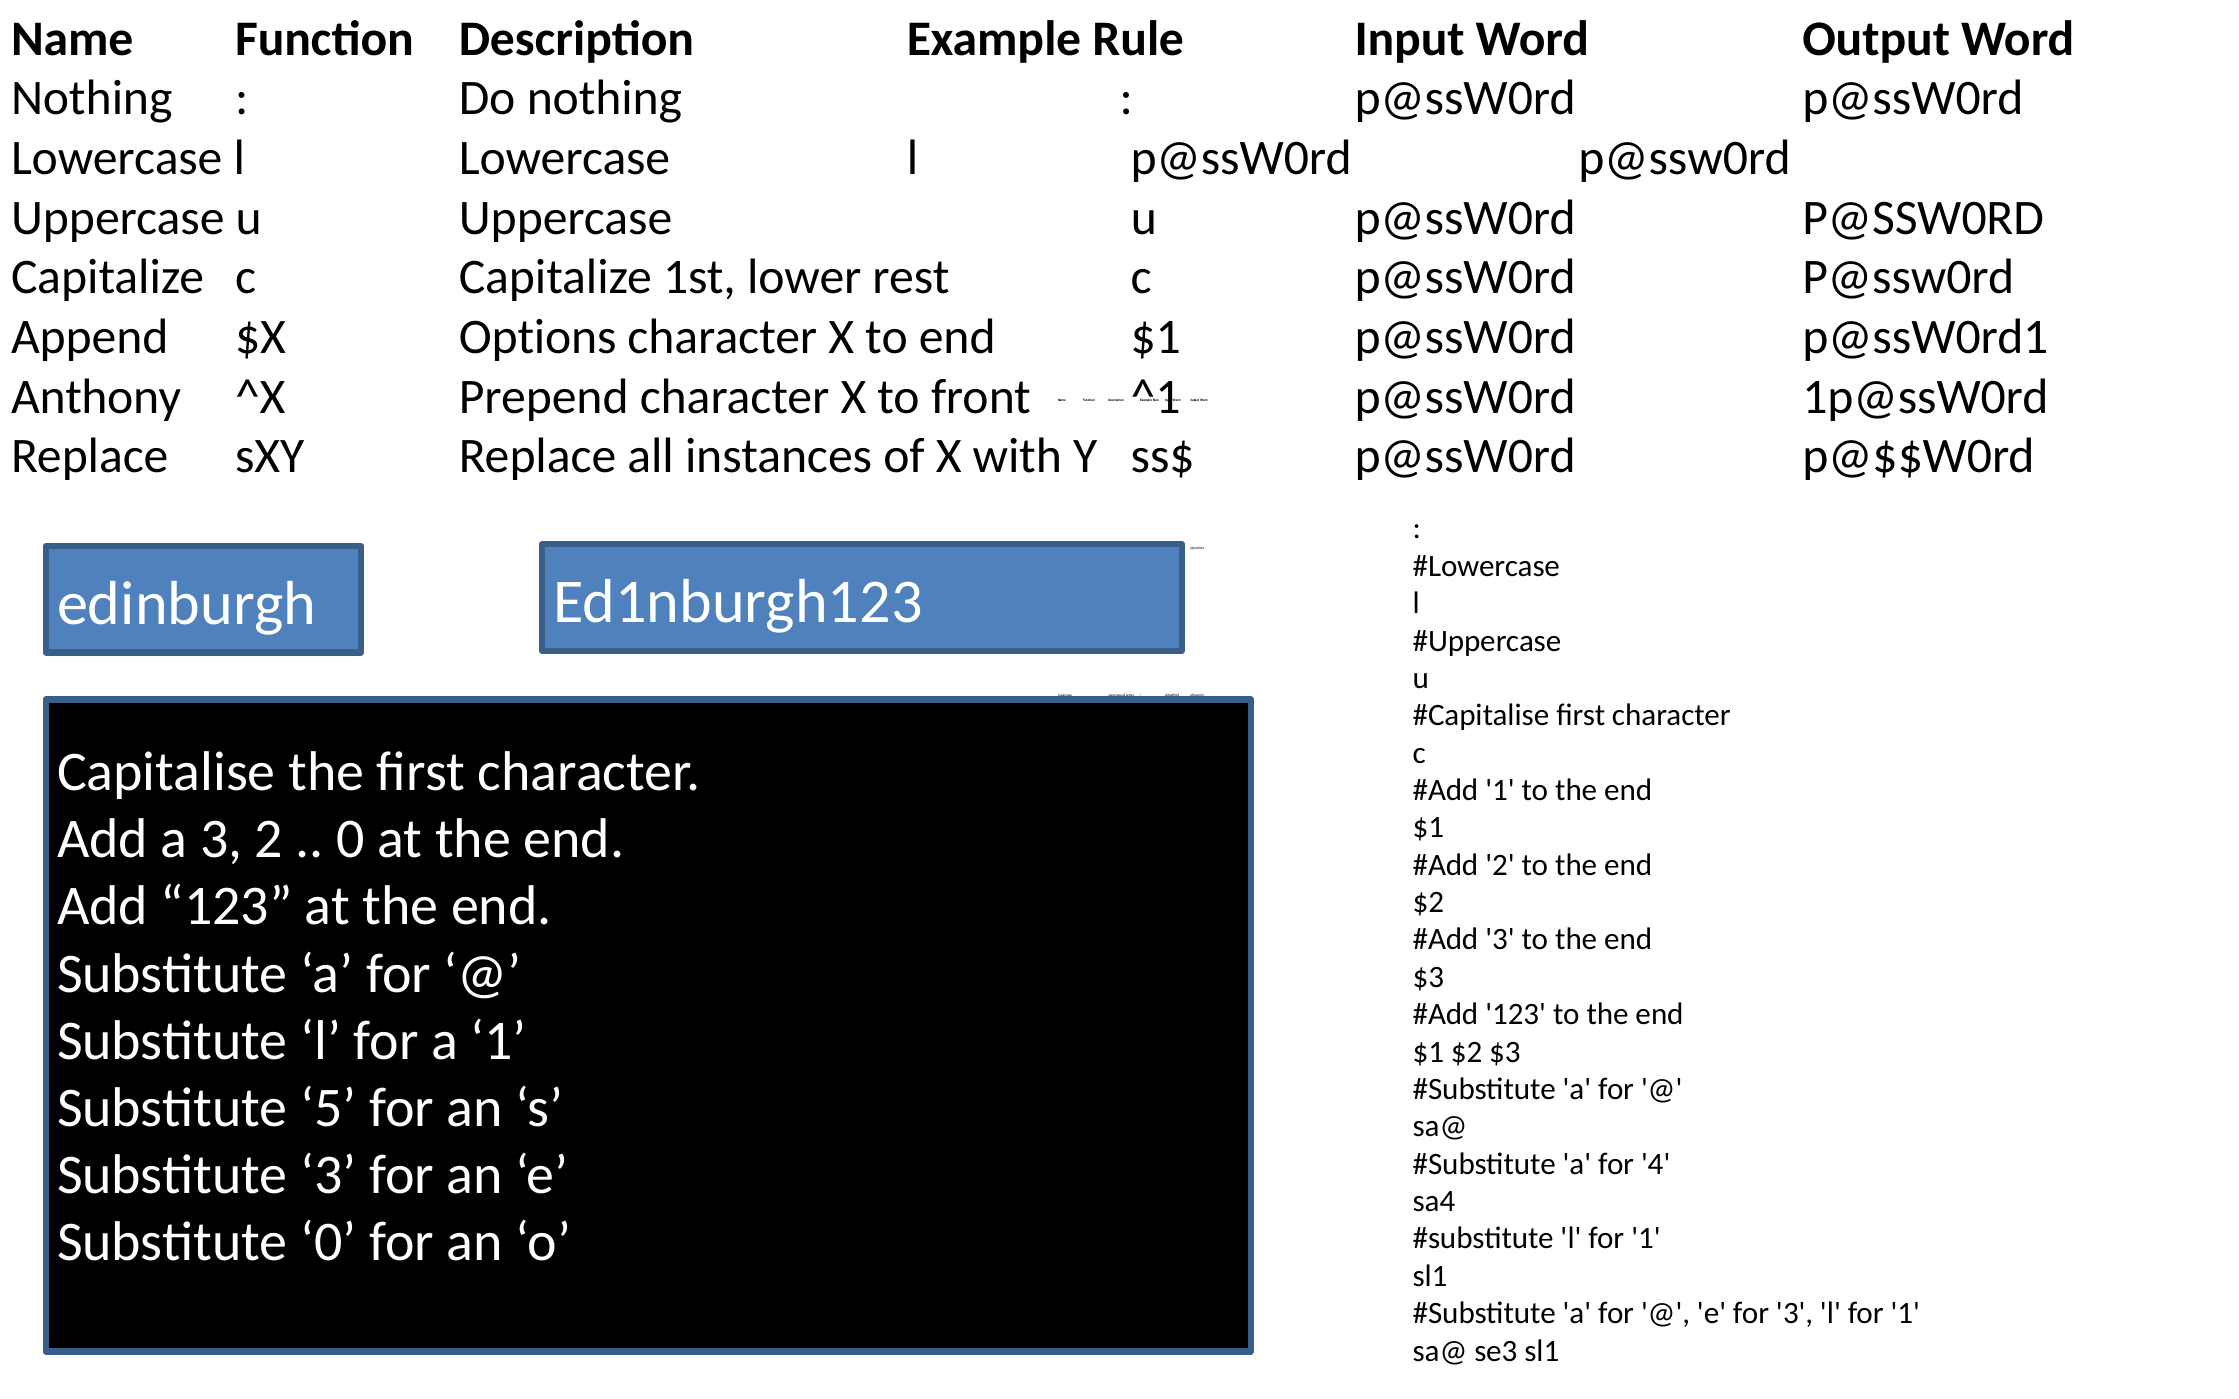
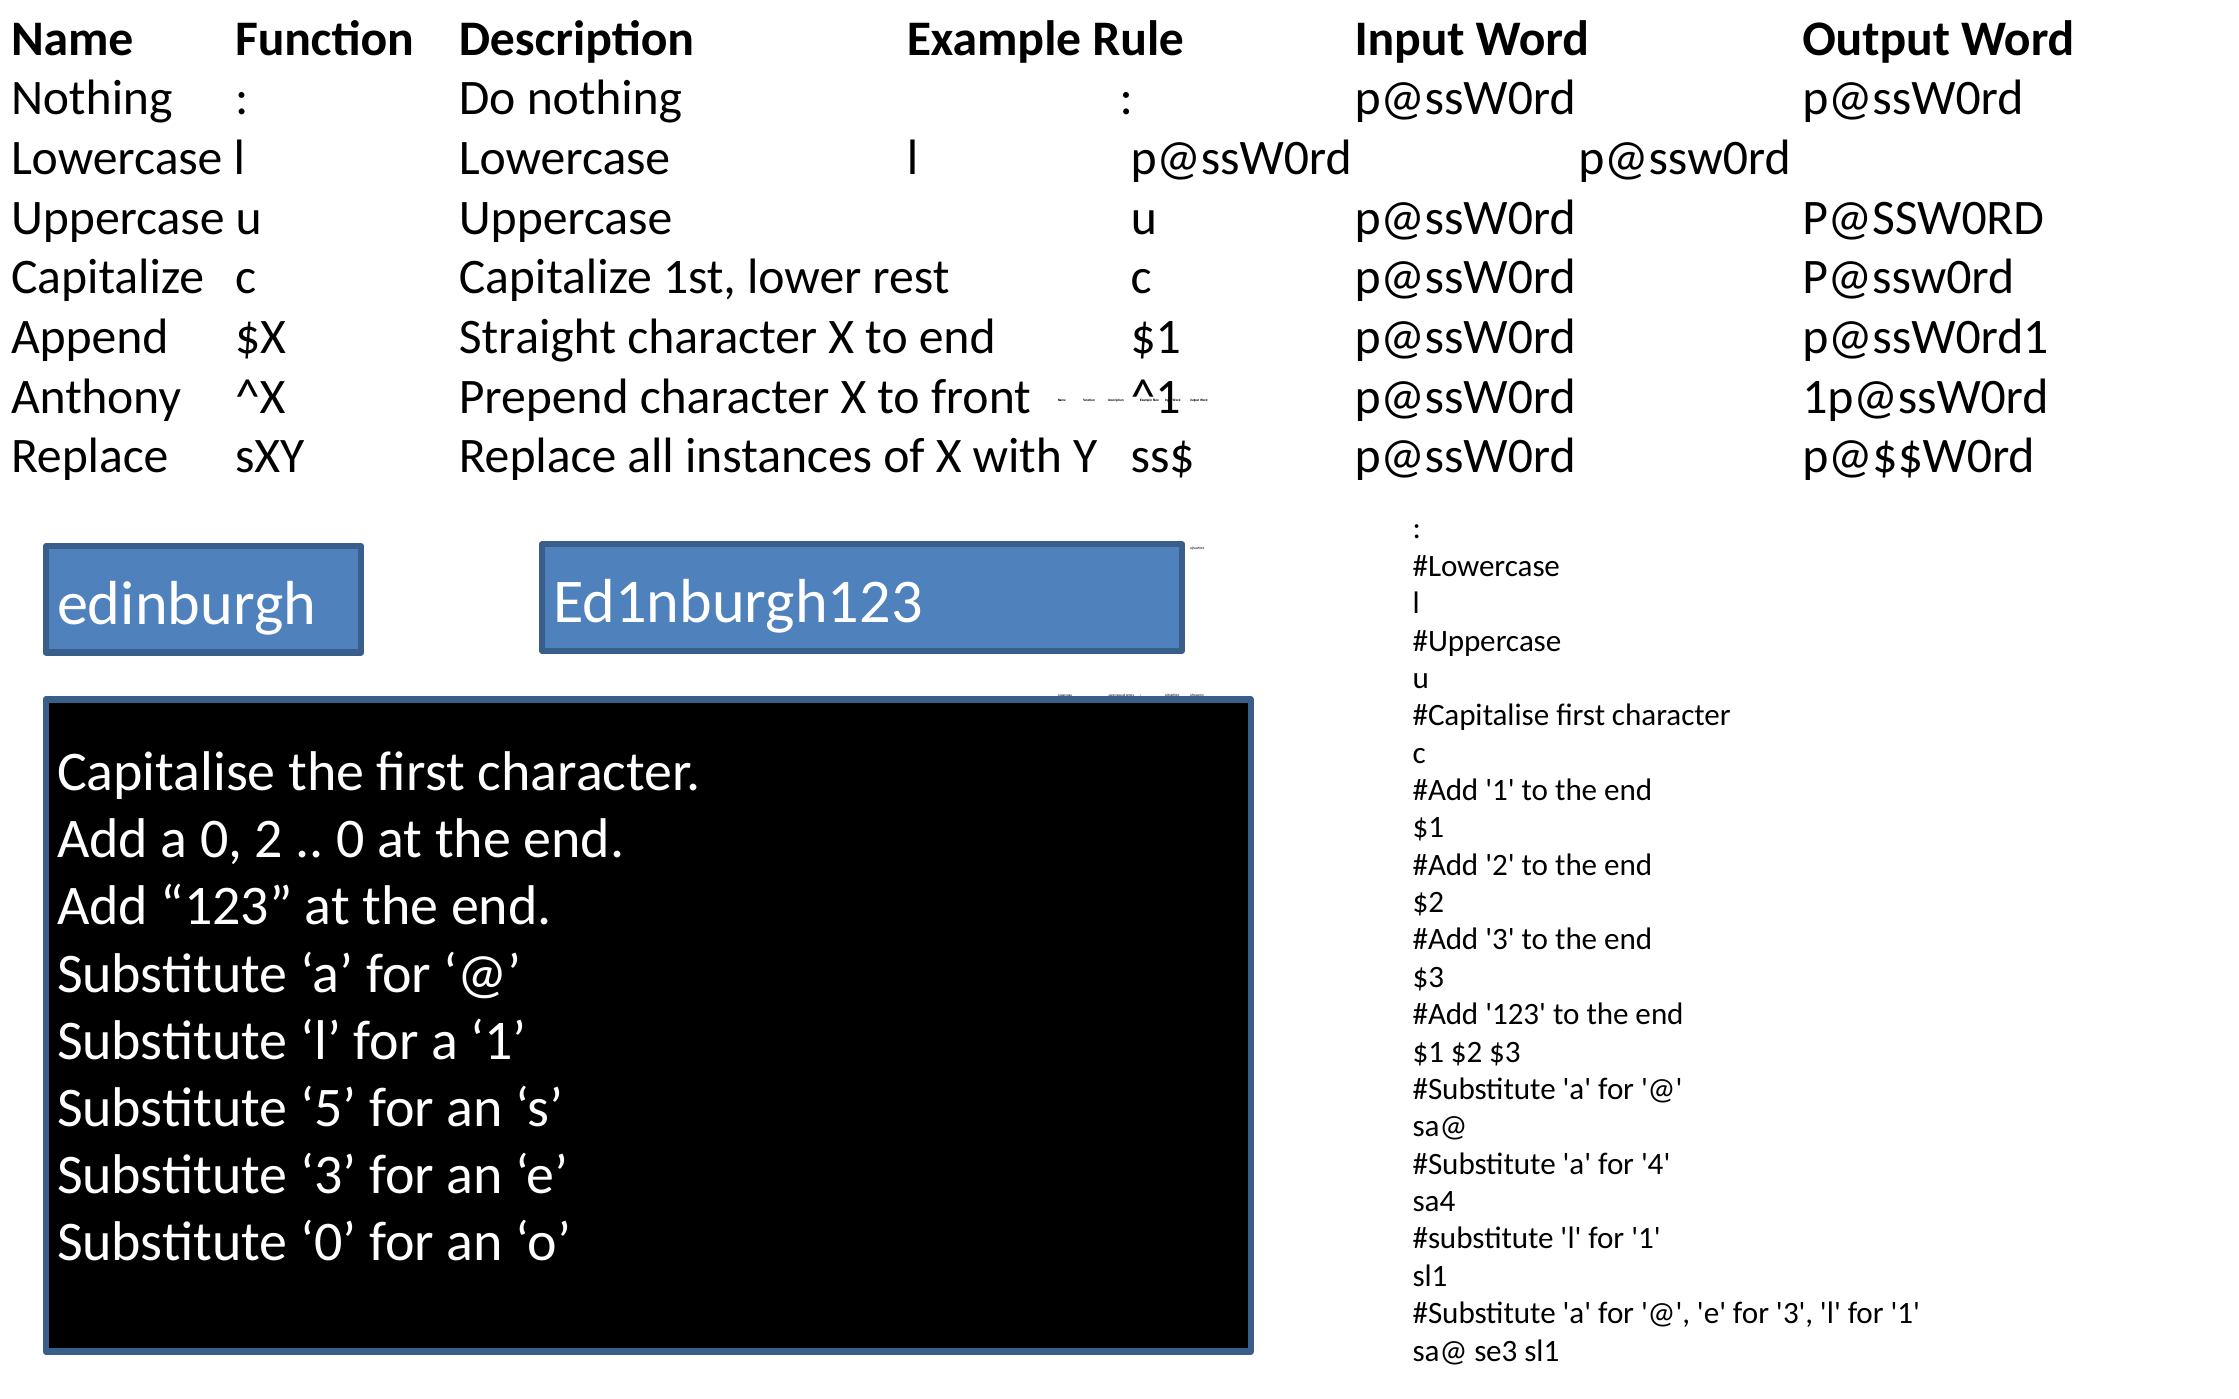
Options: Options -> Straight (538, 337)
a 3: 3 -> 0 (221, 839)
